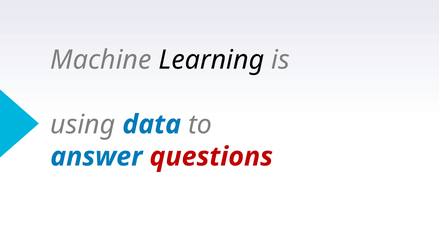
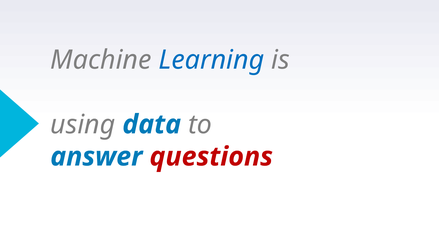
Learning colour: black -> blue (211, 60)
